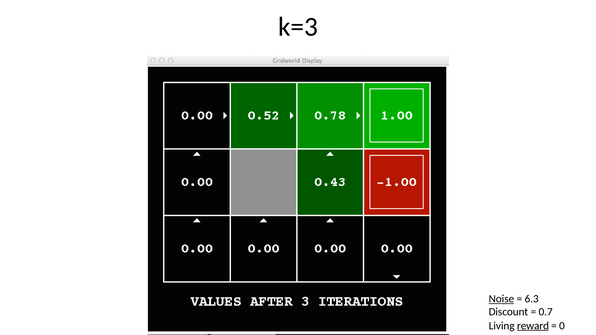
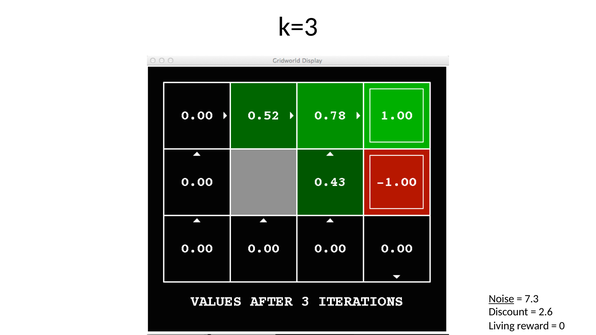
6.3: 6.3 -> 7.3 (532, 299)
0.7: 0.7 -> 2.6 (546, 312)
reward underline: present -> none (533, 326)
